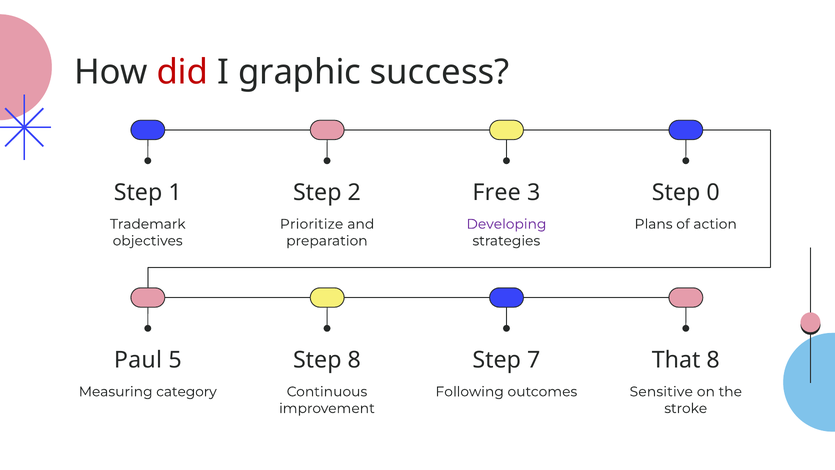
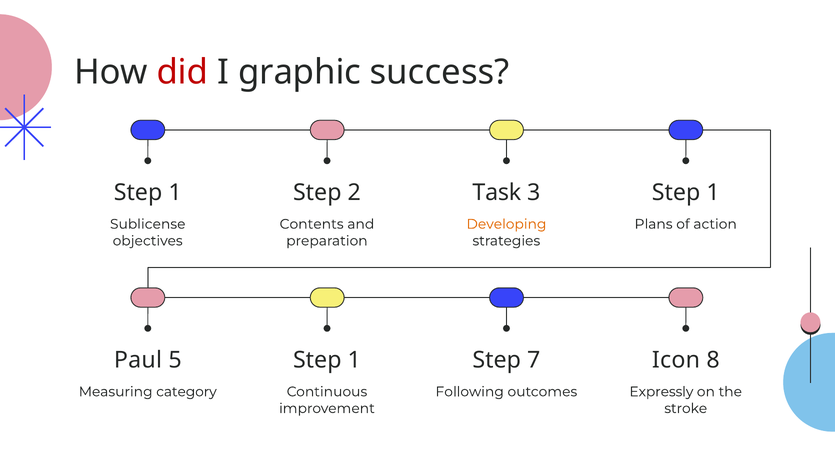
Free: Free -> Task (497, 192)
0: 0 -> 1 (713, 192)
Trademark: Trademark -> Sublicense (148, 224)
Prioritize: Prioritize -> Contents (312, 224)
Developing colour: purple -> orange (506, 224)
8: 8 -> 1 (354, 360)
That: That -> Icon (676, 360)
Sensitive: Sensitive -> Expressly (661, 391)
